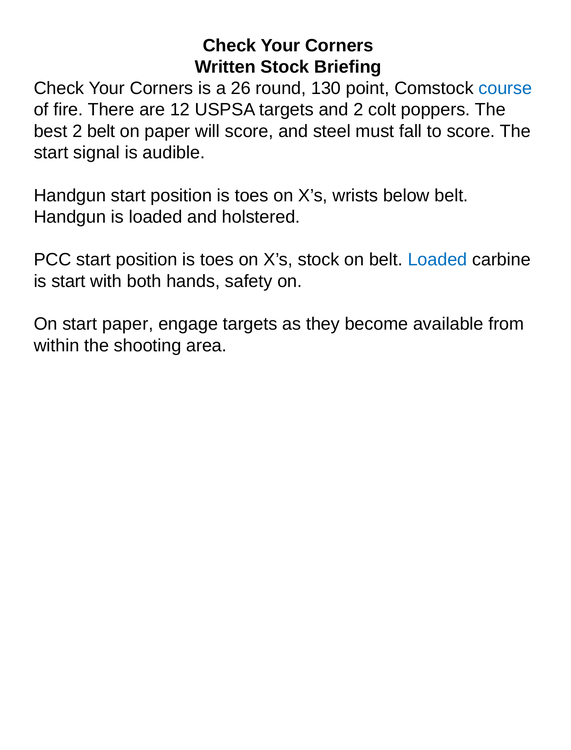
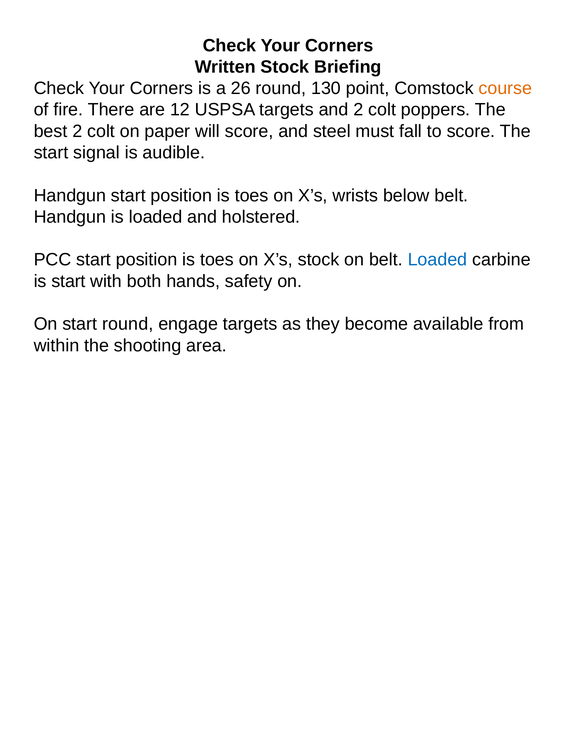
course colour: blue -> orange (505, 88)
best 2 belt: belt -> colt (101, 131)
start paper: paper -> round (128, 324)
